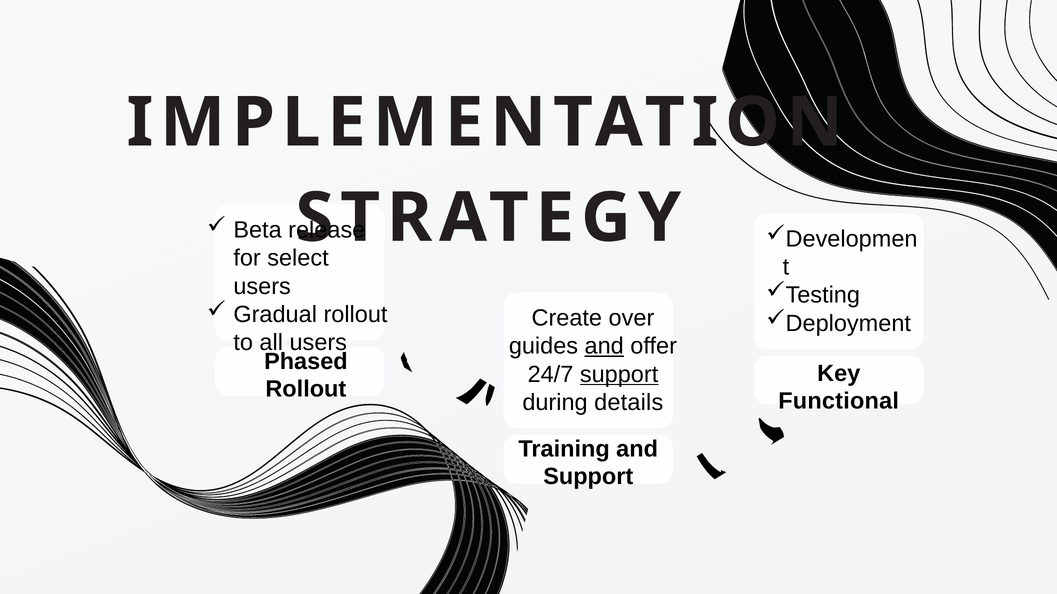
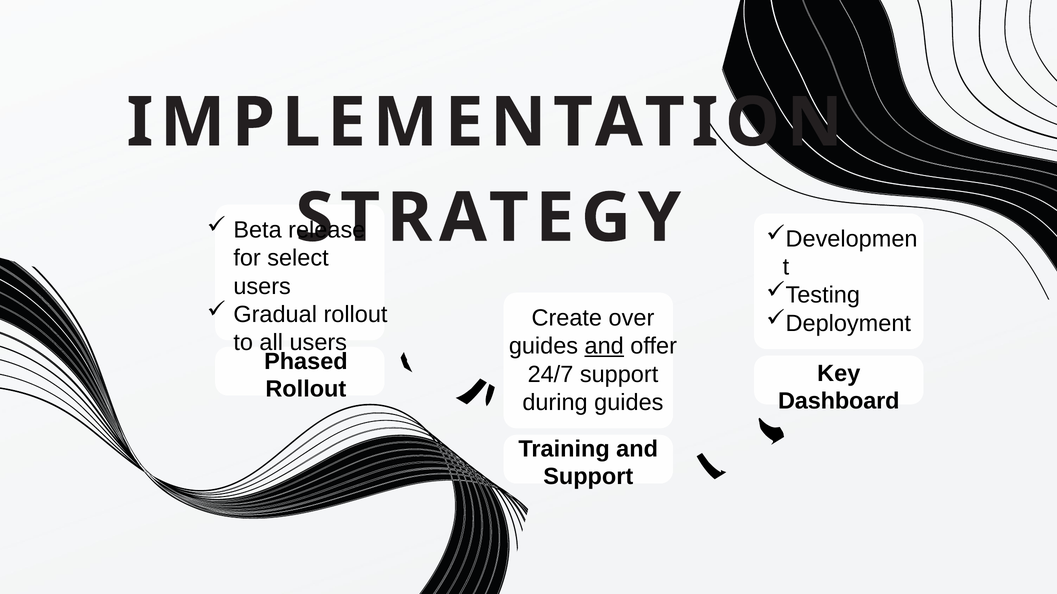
support underline: present -> none (619, 375)
Functional: Functional -> Dashboard (839, 401)
details: details -> guides (629, 403)
